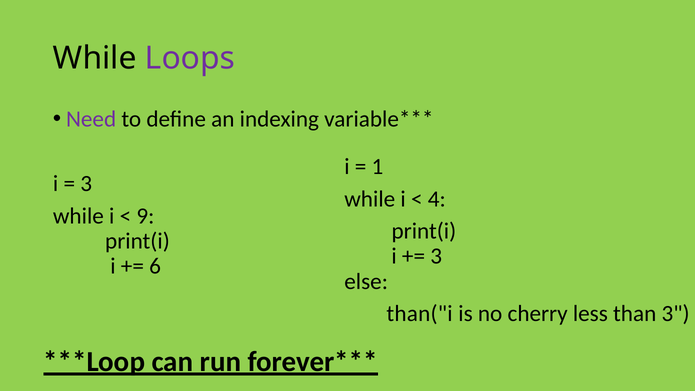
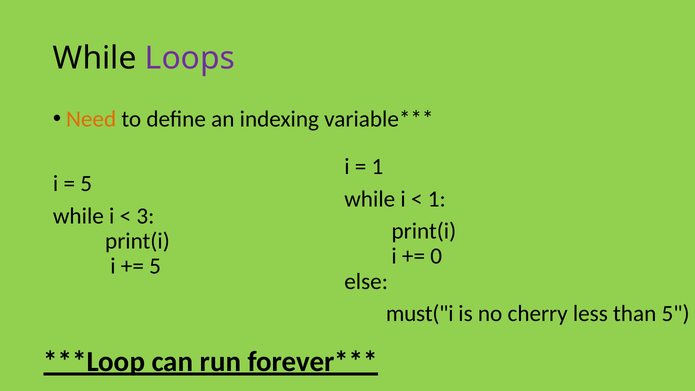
Need colour: purple -> orange (91, 119)
3: 3 -> 5 (86, 184)
4: 4 -> 1 (437, 199)
9: 9 -> 3 (145, 216)
3: 3 -> 0 (436, 256)
6: 6 -> 5 (155, 266)
than("i: than("i -> must("i (420, 314)
than 3: 3 -> 5 (676, 314)
